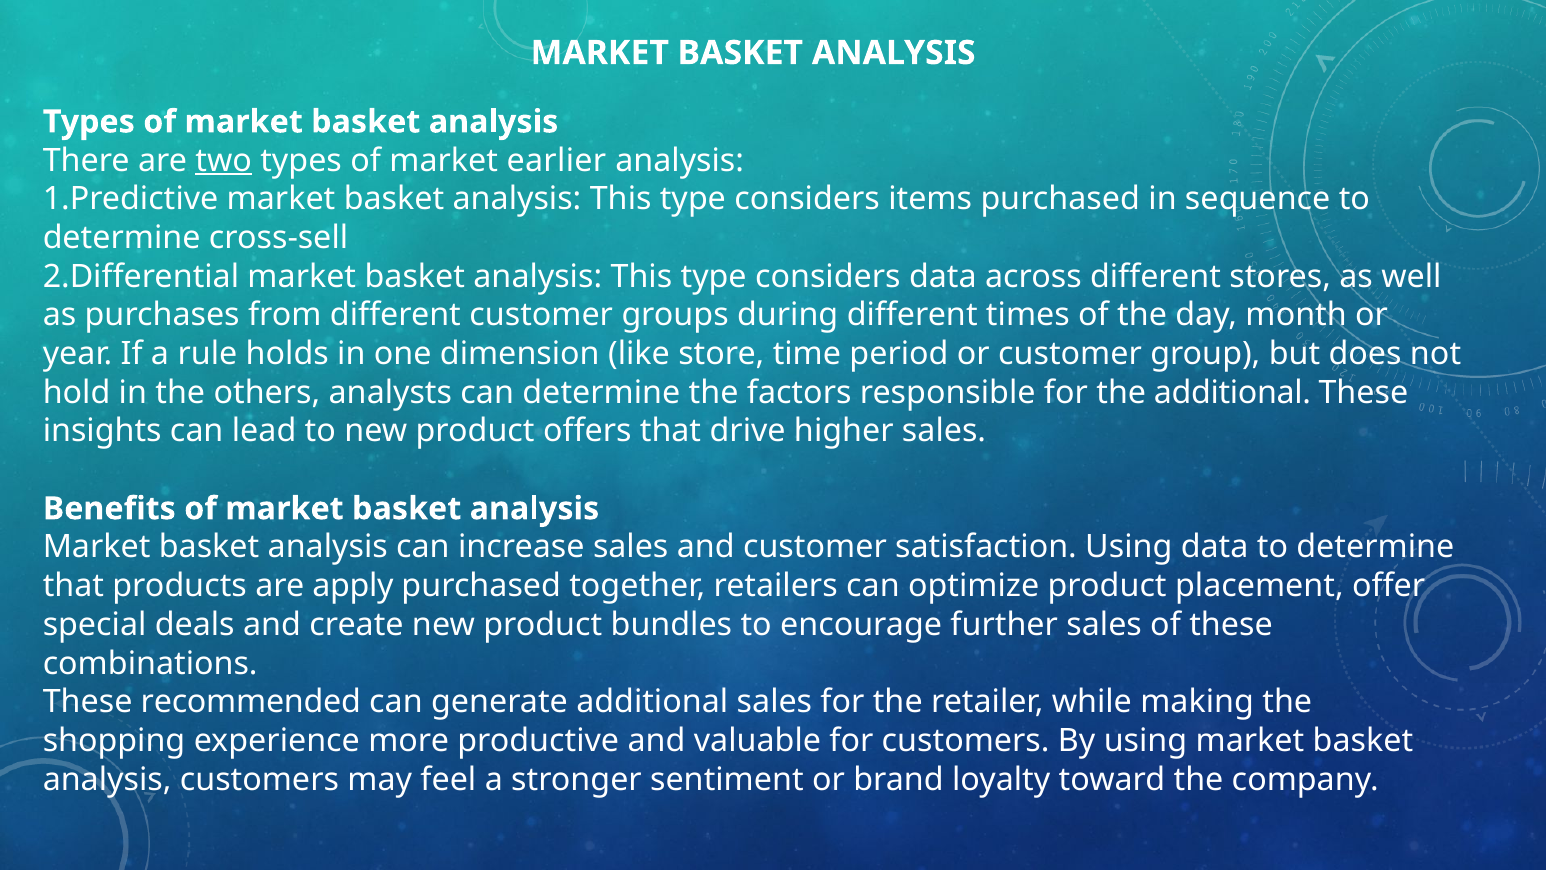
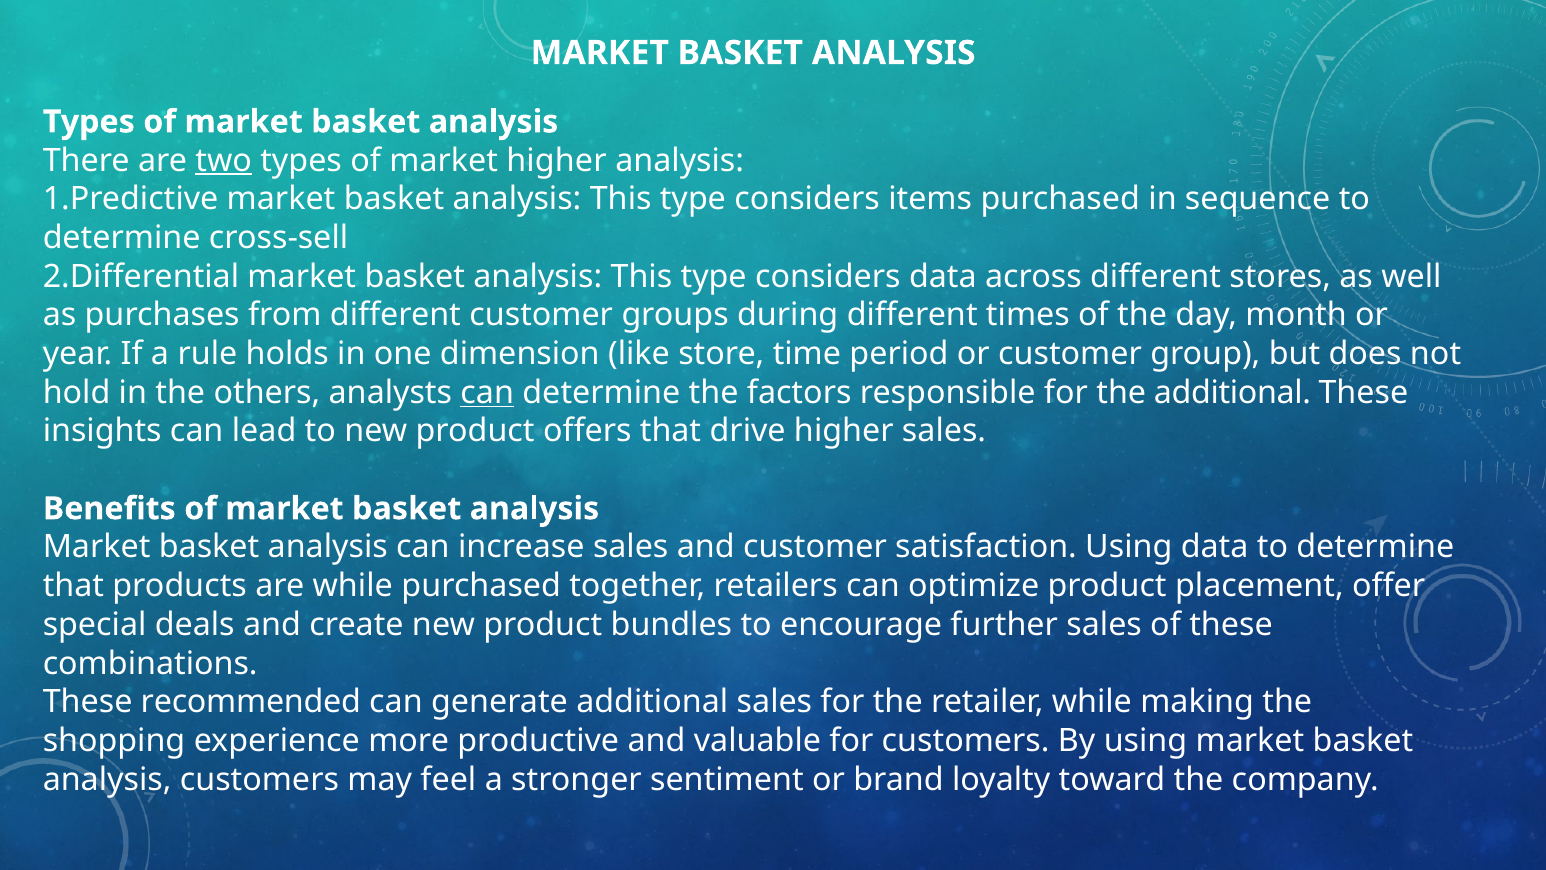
market earlier: earlier -> higher (556, 160)
can underline: none -> present (487, 392)
are apply: apply -> while (353, 586)
